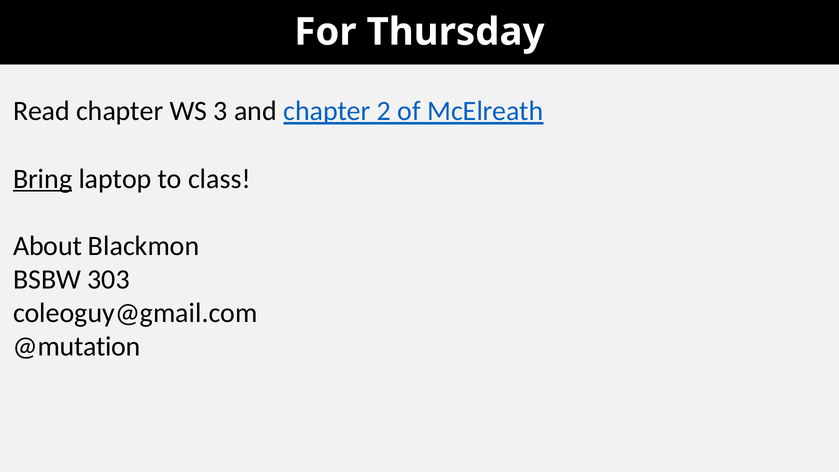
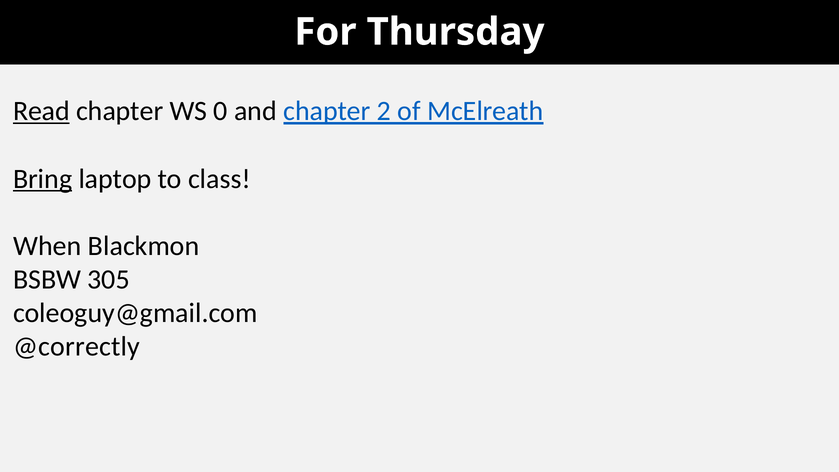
Read underline: none -> present (41, 111)
3: 3 -> 0 (221, 111)
About: About -> When (47, 246)
303: 303 -> 305 (108, 280)
@mutation: @mutation -> @correctly (76, 347)
